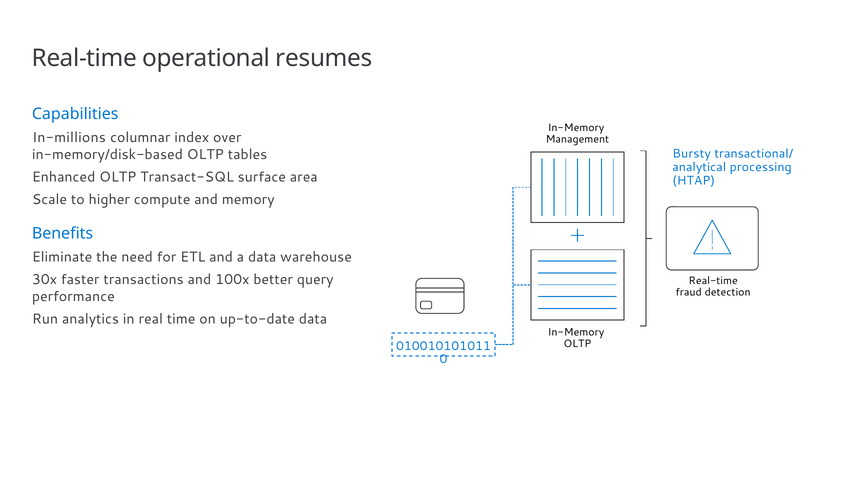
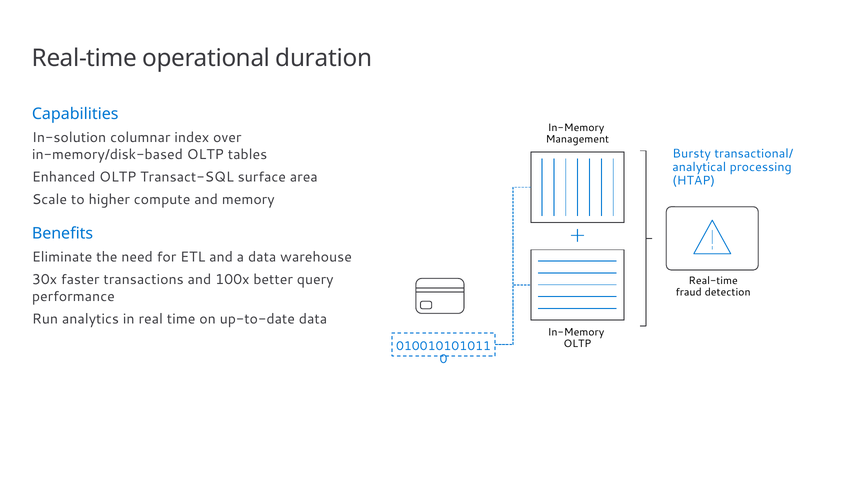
resumes: resumes -> duration (324, 58)
In-millions: In-millions -> In-solution (69, 137)
